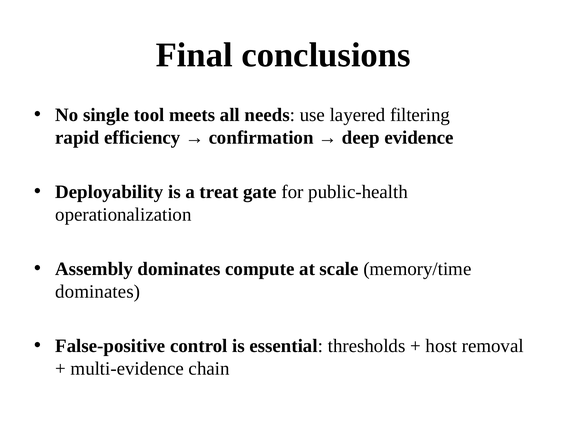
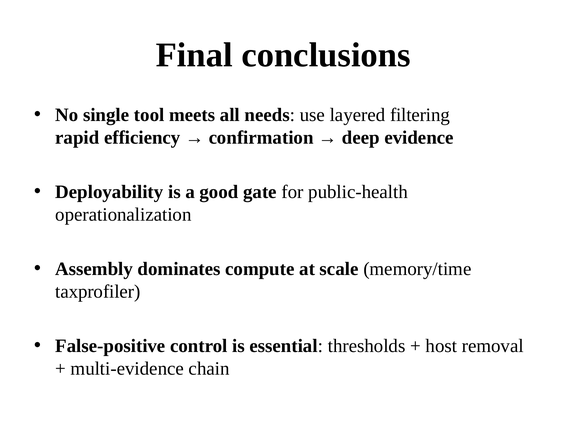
treat: treat -> good (219, 192)
dominates: dominates -> taxprofiler (98, 291)
